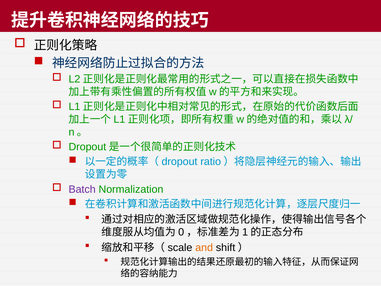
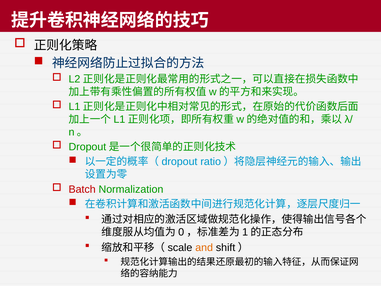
Batch colour: purple -> red (82, 189)
